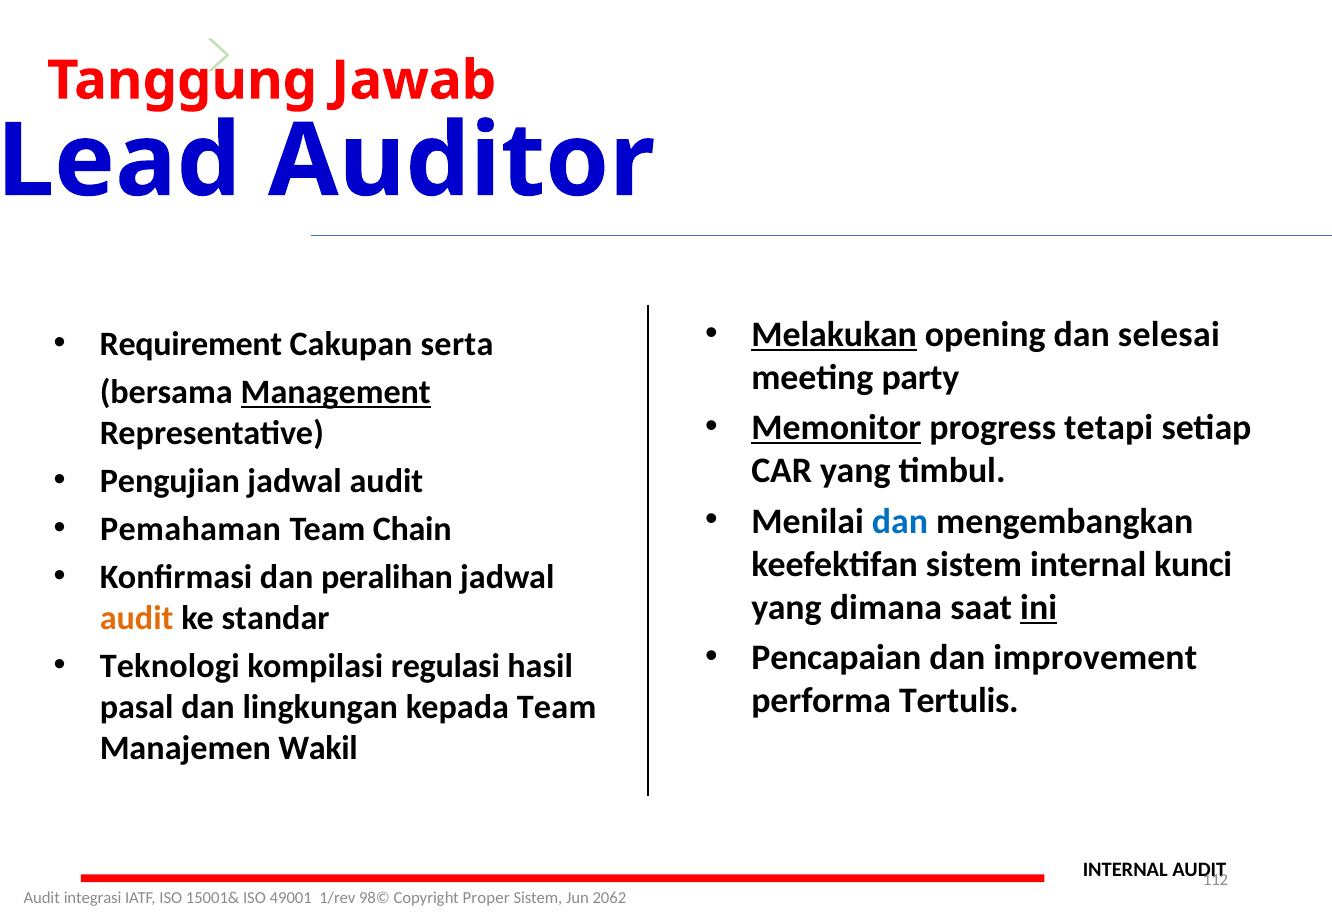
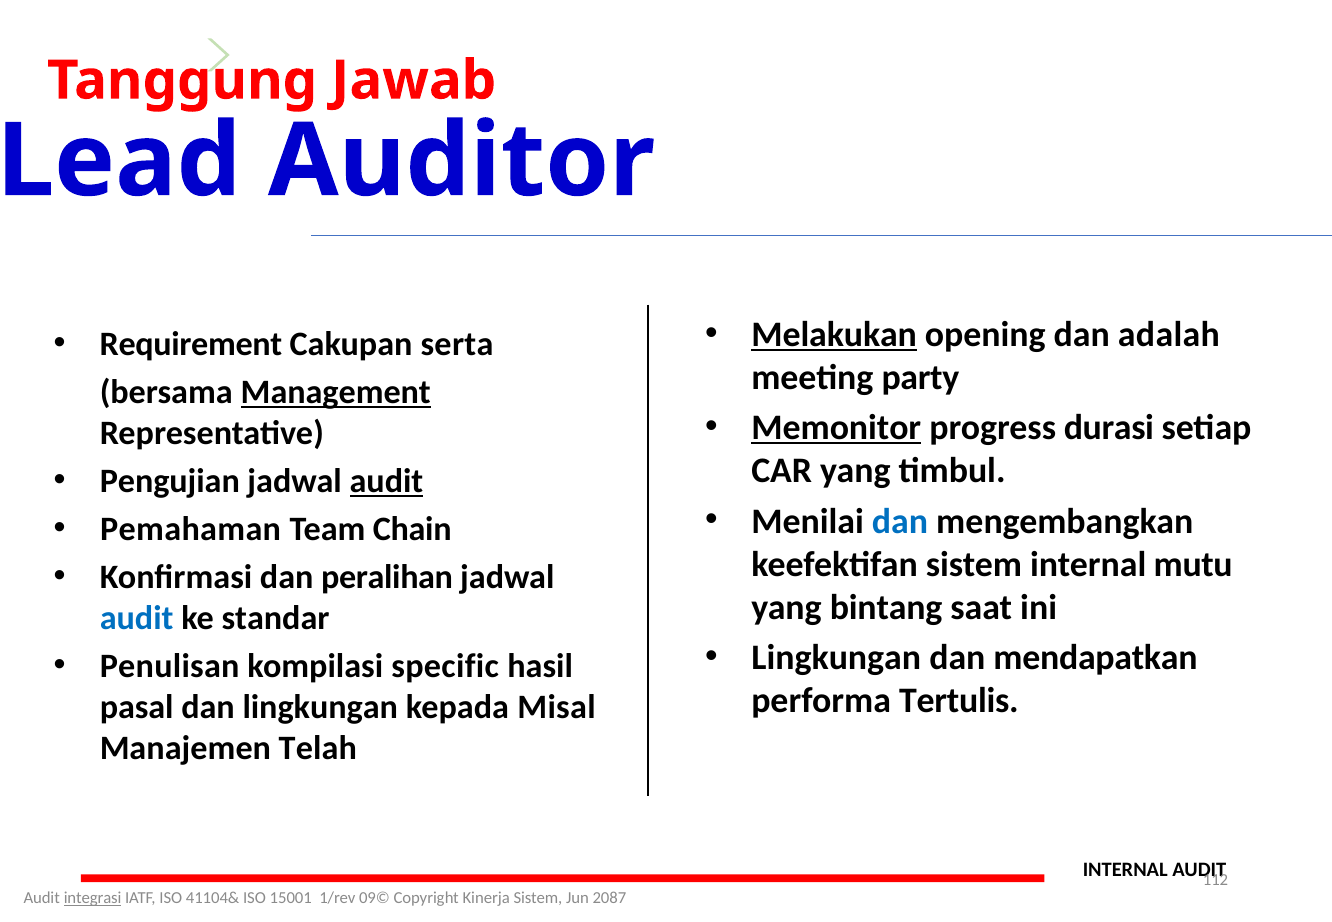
selesai: selesai -> adalah (1169, 335)
tetapi: tetapi -> durasi (1109, 428)
audit underline: none -> present (386, 481)
kunci: kunci -> mutu (1193, 564)
dimana: dimana -> bintang (886, 607)
ini underline: present -> none (1039, 607)
audit colour: orange -> blue (137, 618)
Pencapaian: Pencapaian -> Lingkungan (836, 658)
improvement: improvement -> mendapatkan (1095, 658)
Teknologi: Teknologi -> Penulisan (170, 666)
regulasi: regulasi -> specific (445, 666)
kepada Team: Team -> Misal (557, 707)
Wakil: Wakil -> Telah (318, 748)
integrasi underline: none -> present (93, 899)
15001&: 15001& -> 41104& (213, 899)
49001: 49001 -> 15001 (291, 899)
98©: 98© -> 09© (374, 899)
Proper: Proper -> Kinerja (486, 899)
2062: 2062 -> 2087 (609, 899)
